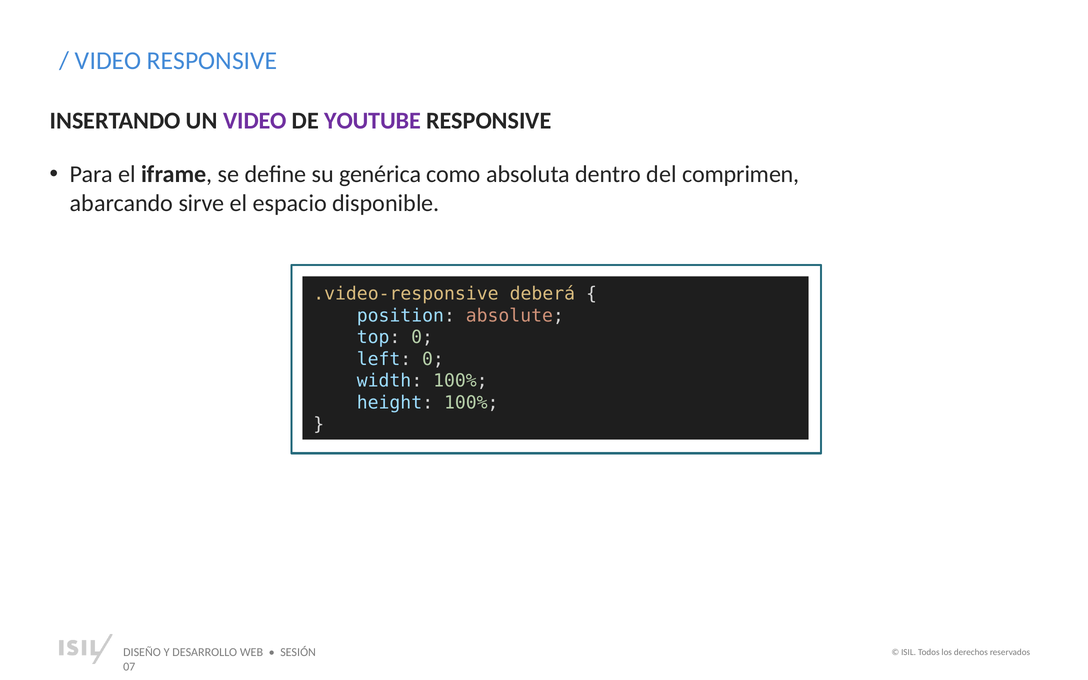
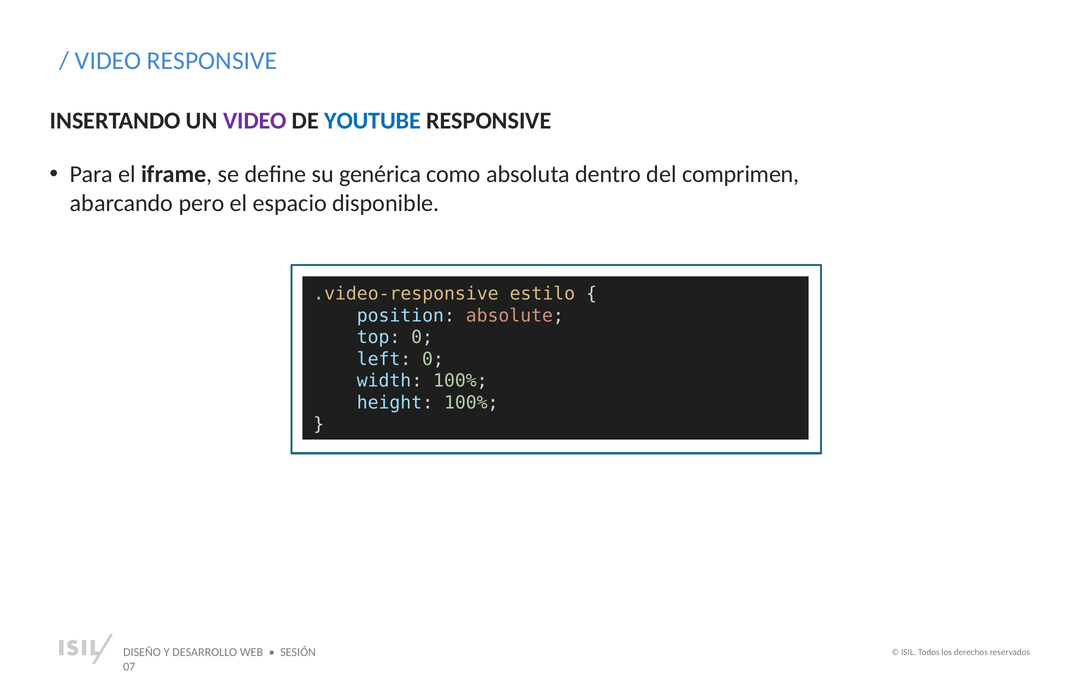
YOUTUBE colour: purple -> blue (373, 121)
sirve: sirve -> pero (201, 203)
deberá: deberá -> estilo (542, 294)
